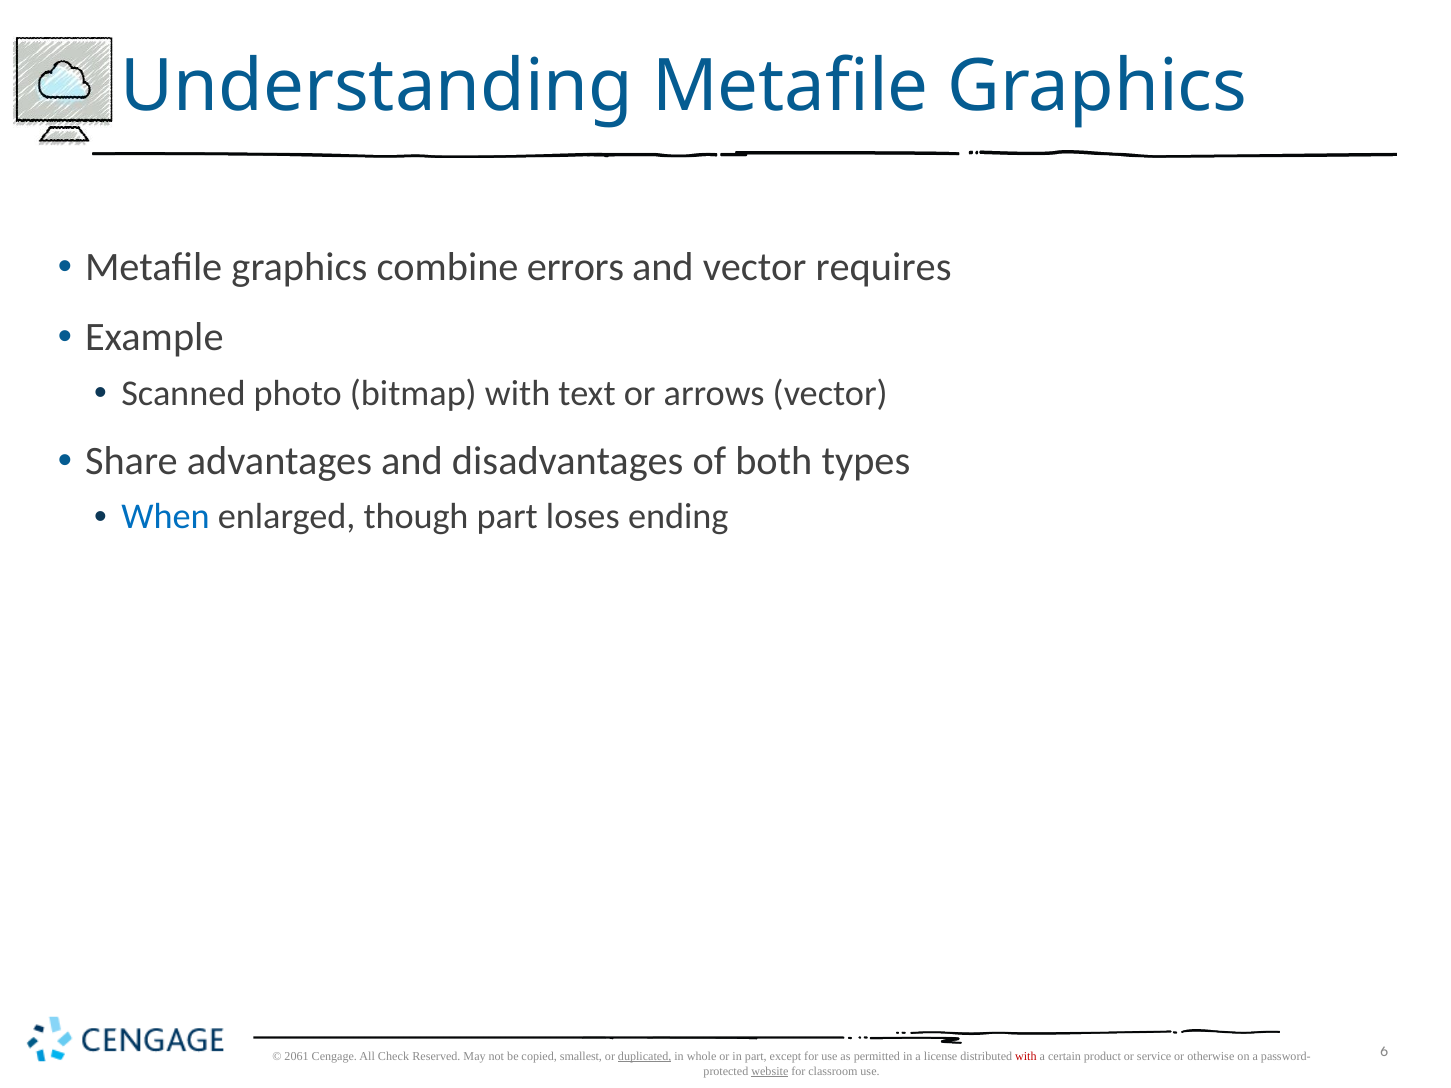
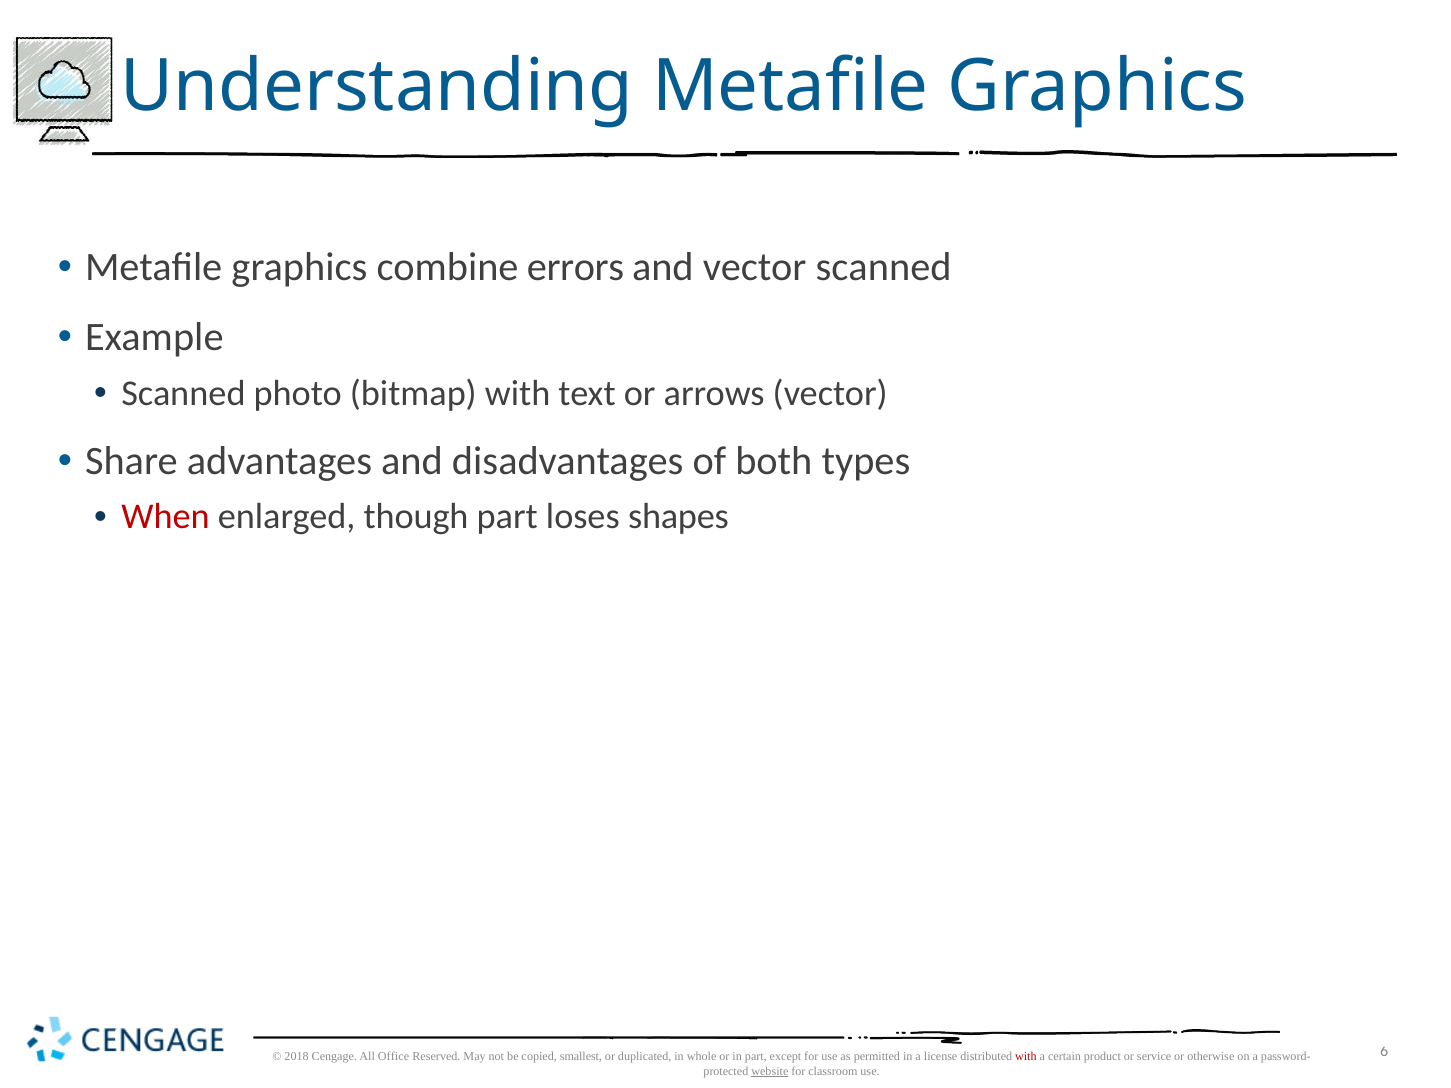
vector requires: requires -> scanned (884, 268)
When colour: blue -> red (166, 517)
ending: ending -> shapes (678, 517)
2061: 2061 -> 2018 (297, 1057)
Check: Check -> Office (394, 1057)
duplicated underline: present -> none (645, 1057)
